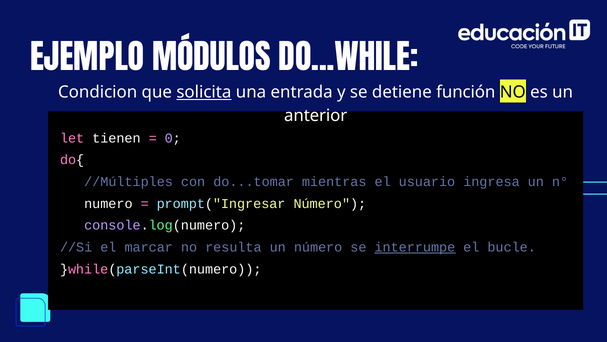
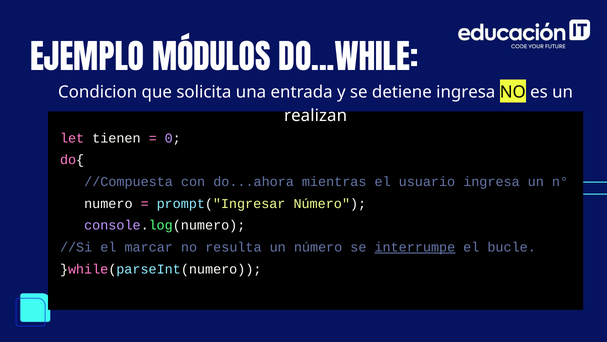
solicita underline: present -> none (204, 92)
detiene función: función -> ingresa (466, 92)
anterior: anterior -> realizan (316, 115)
//Múltiples: //Múltiples -> //Compuesta (129, 181)
do...tomar: do...tomar -> do...ahora (254, 181)
